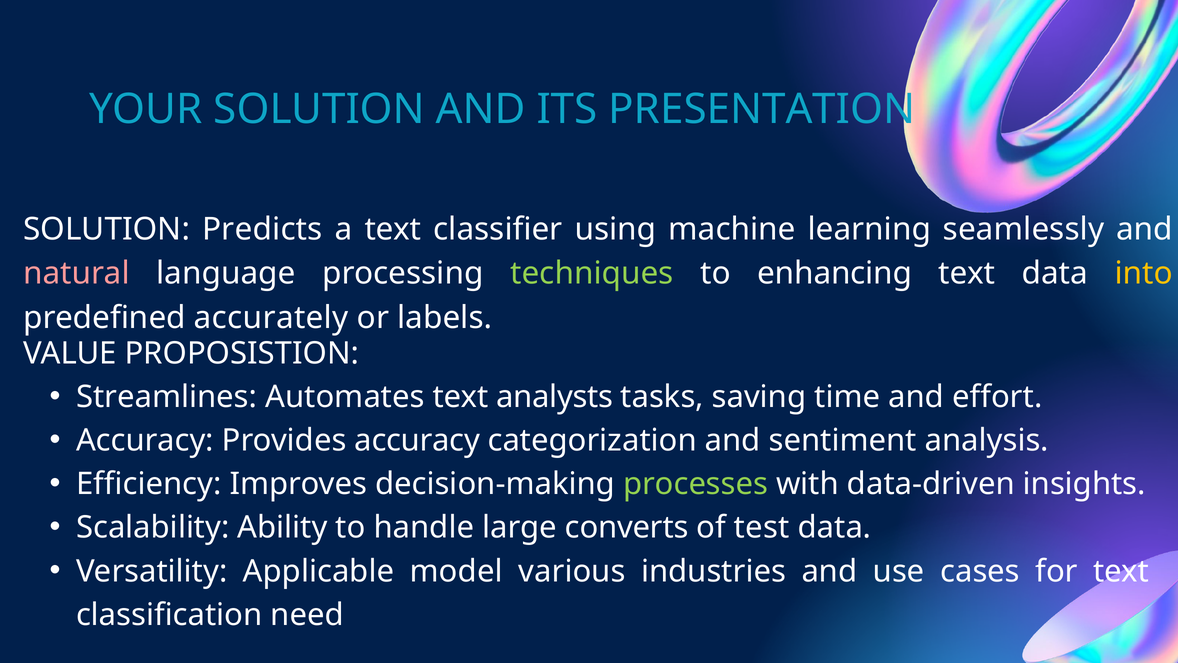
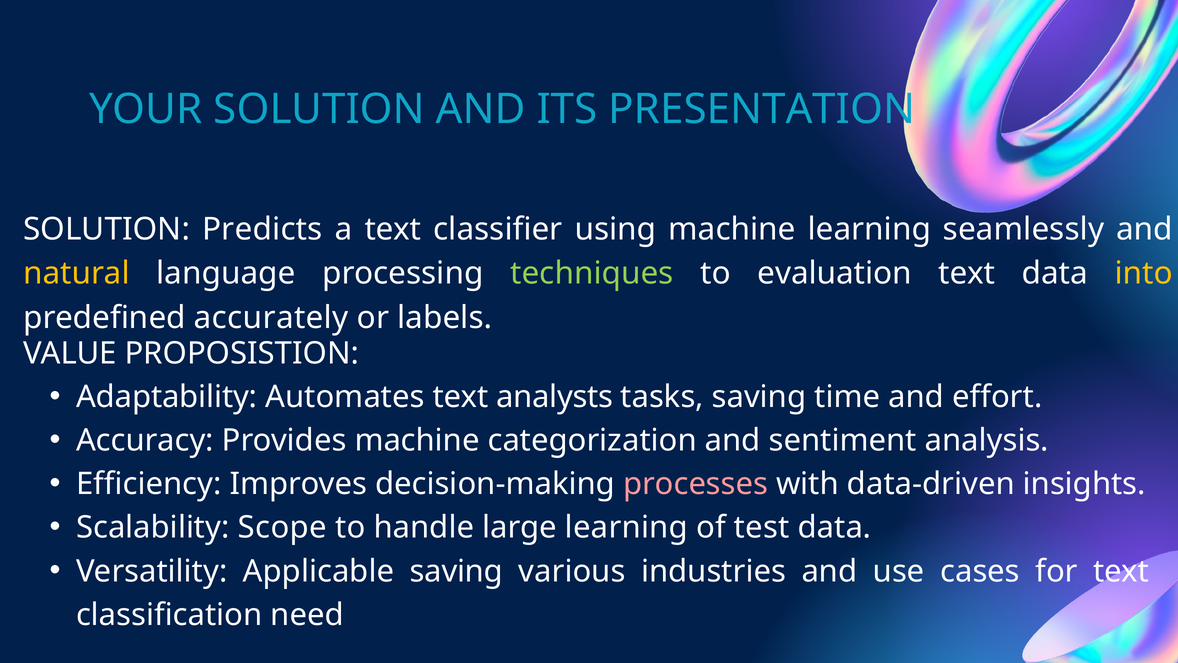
natural colour: pink -> yellow (76, 273)
enhancing: enhancing -> evaluation (835, 273)
Streamlines: Streamlines -> Adaptability (167, 397)
Provides accuracy: accuracy -> machine (417, 440)
processes colour: light green -> pink (696, 484)
Ability: Ability -> Scope (282, 527)
large converts: converts -> learning (626, 527)
Applicable model: model -> saving (456, 571)
